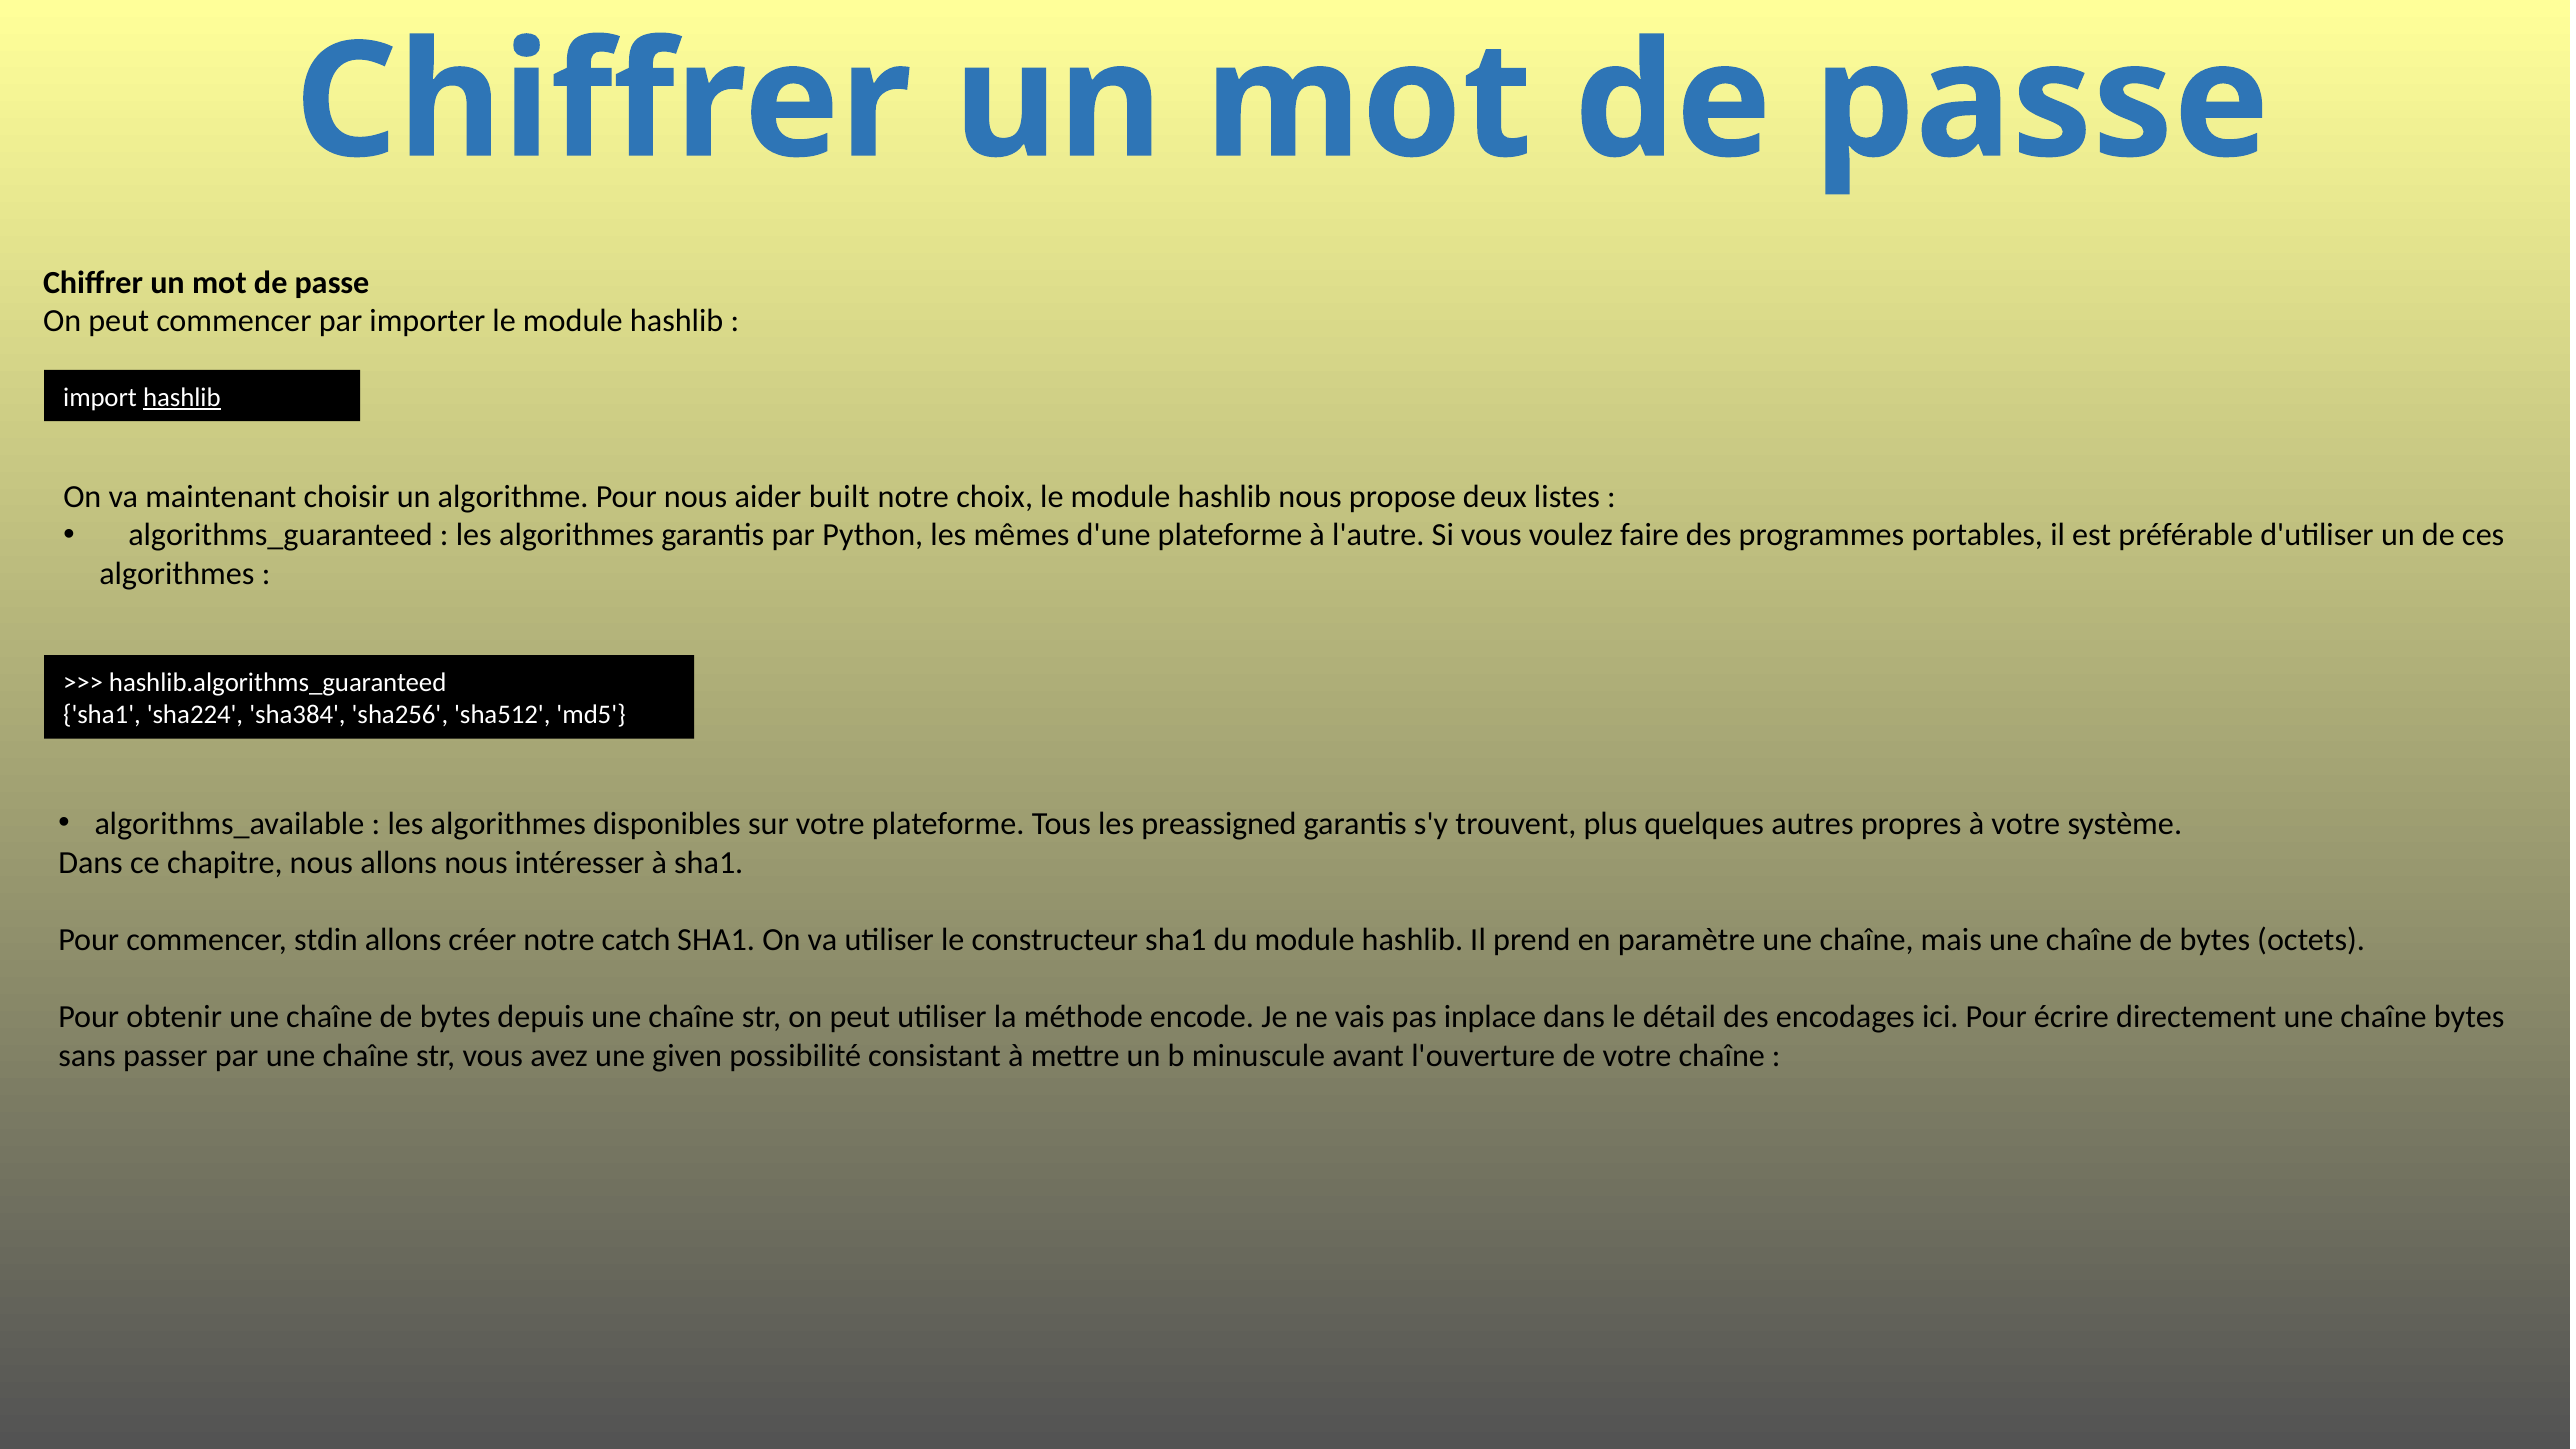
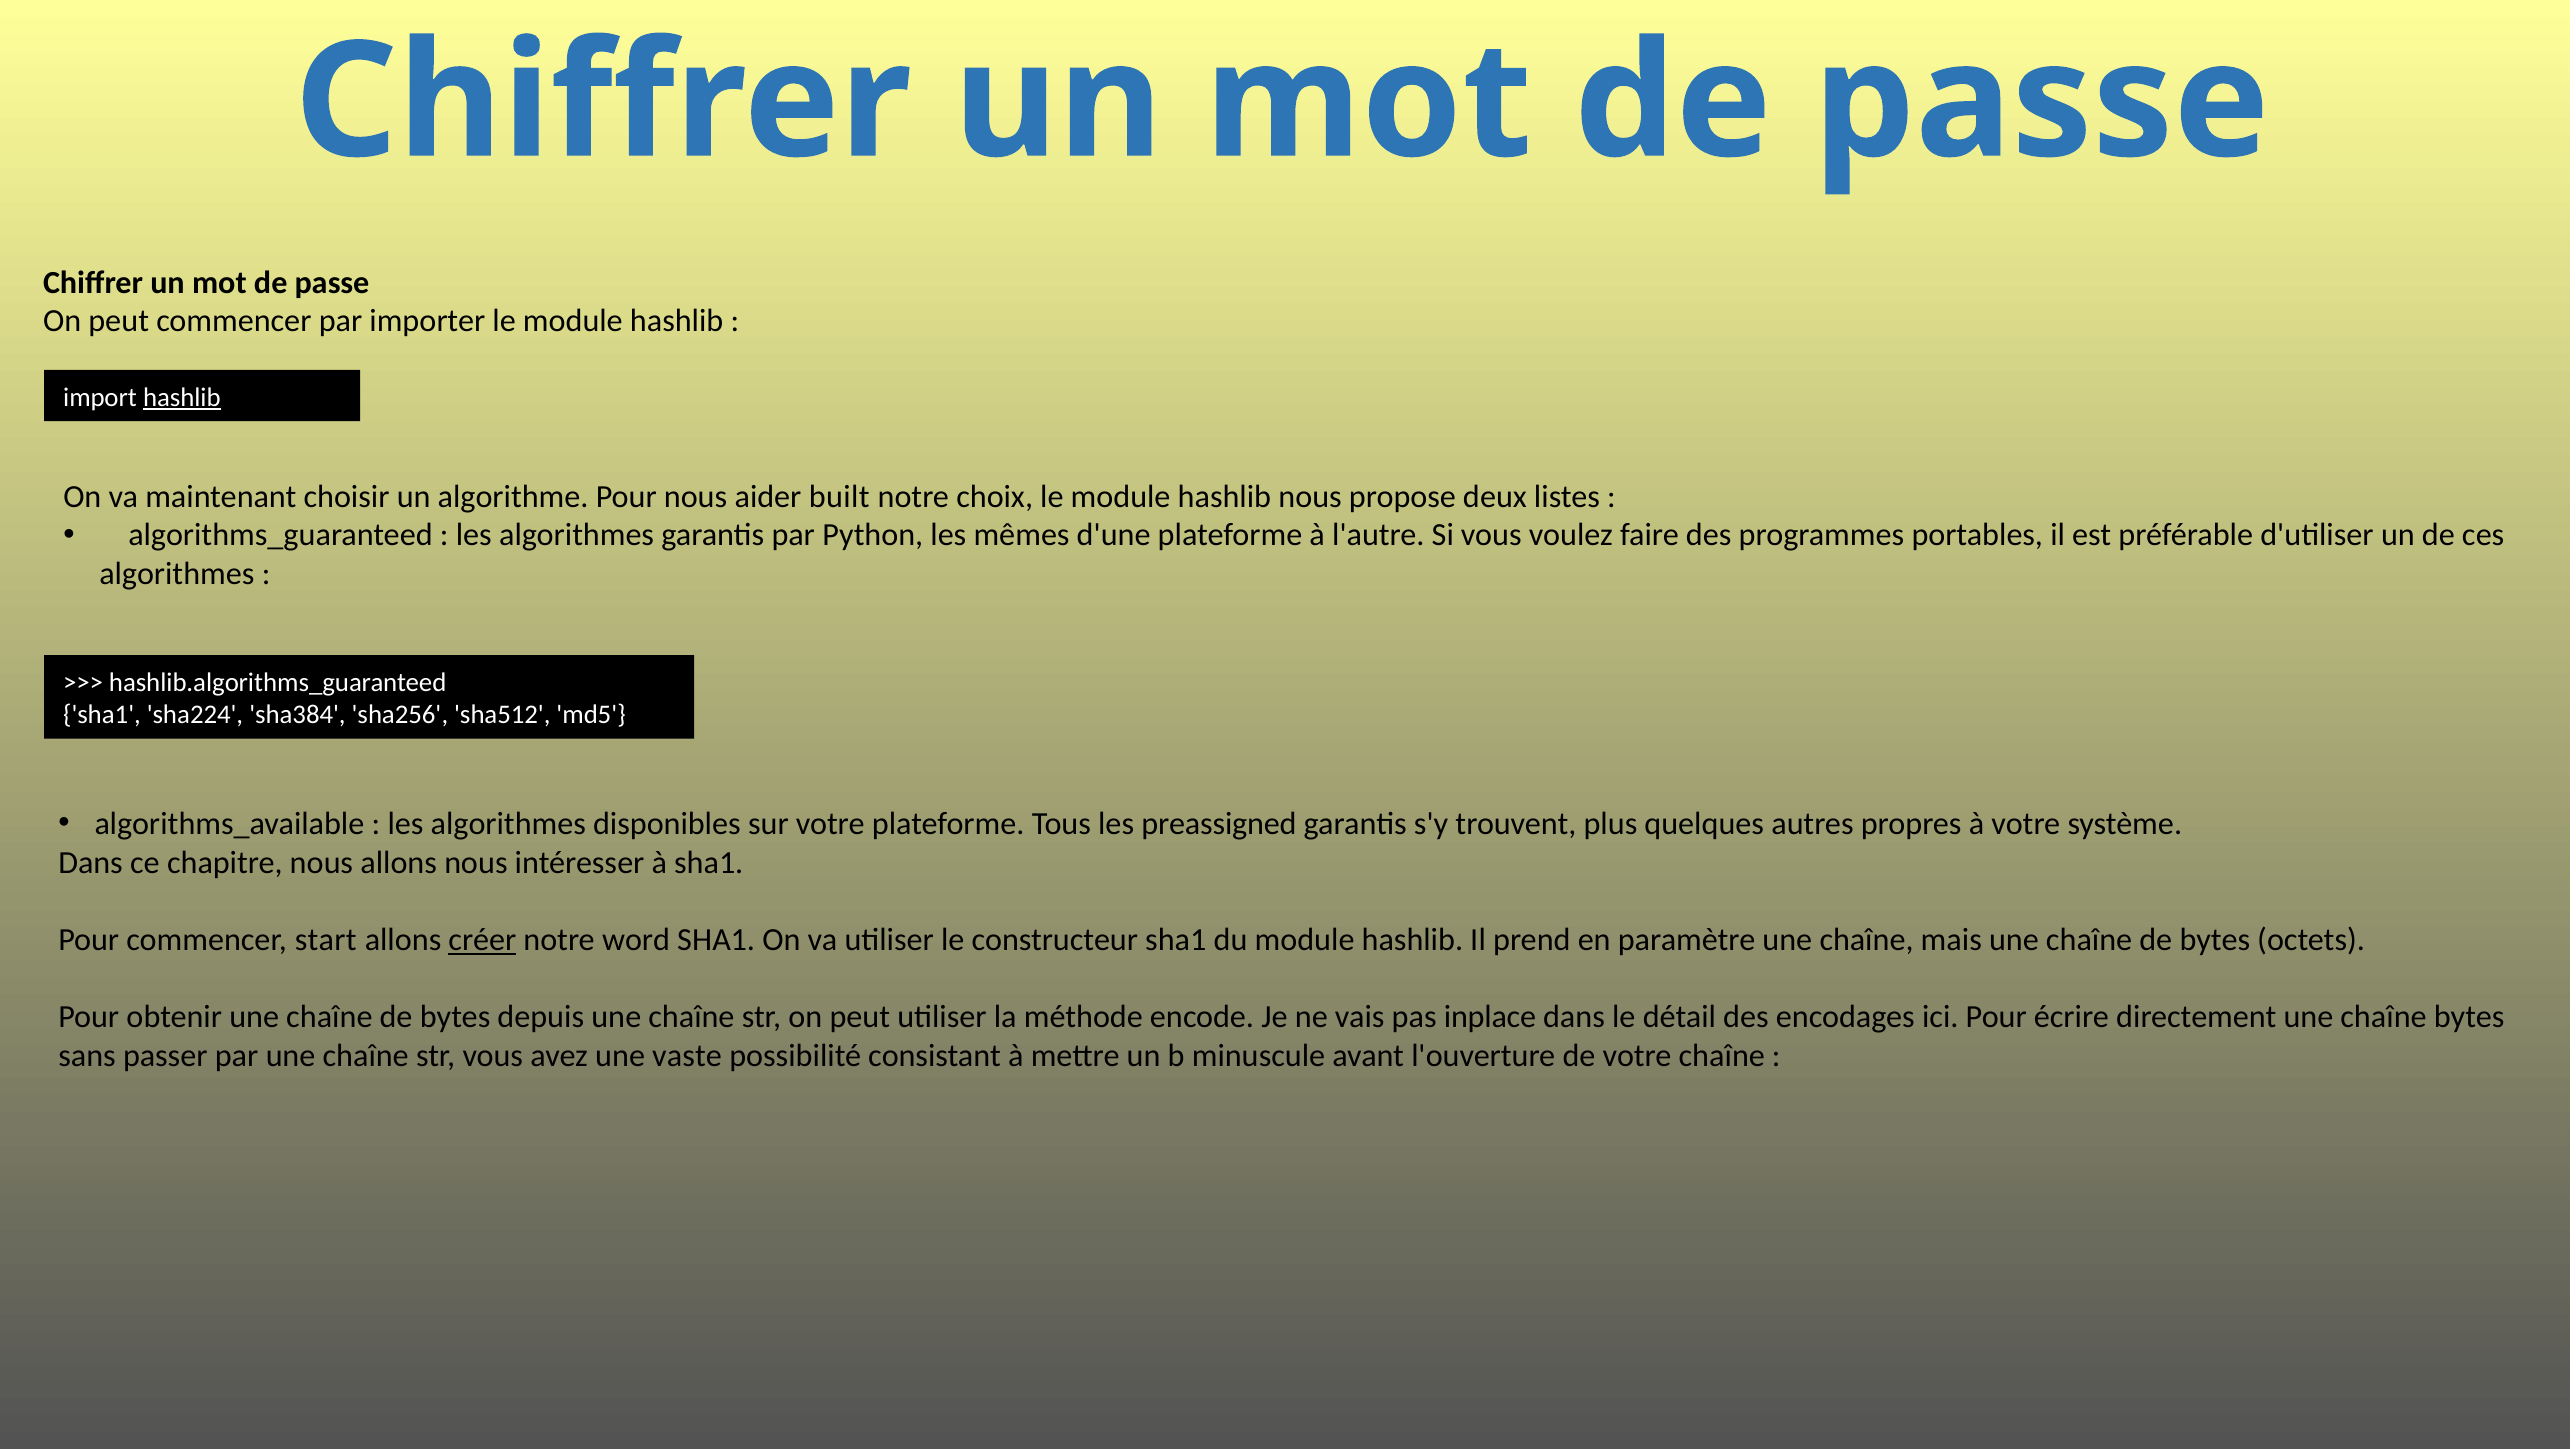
stdin: stdin -> start (326, 940)
créer underline: none -> present (482, 940)
catch: catch -> word (636, 940)
given: given -> vaste (687, 1056)
